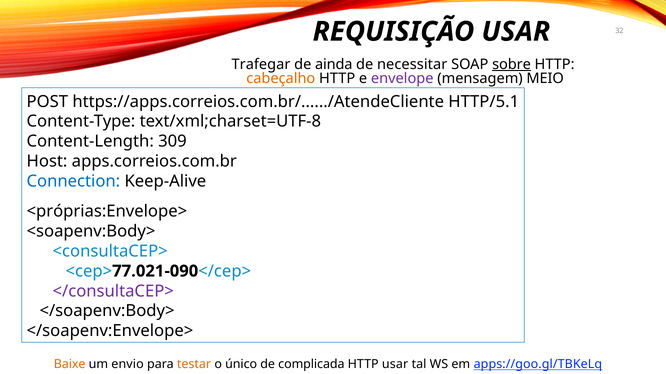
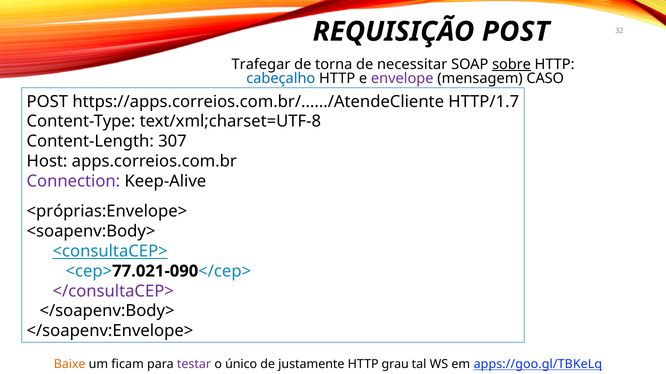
REQUISIÇÃO USAR: USAR -> POST (516, 32)
ainda: ainda -> torna (334, 64)
cabeçalho colour: orange -> blue (281, 79)
MEIO: MEIO -> CASO (545, 79)
HTTP/5.1: HTTP/5.1 -> HTTP/1.7 (484, 102)
309: 309 -> 307 (172, 142)
Connection colour: blue -> purple (73, 182)
<consultaCEP> underline: none -> present (110, 252)
envio: envio -> ficam (128, 365)
testar colour: orange -> purple (194, 365)
complicada: complicada -> justamente (311, 365)
HTTP usar: usar -> grau (395, 365)
